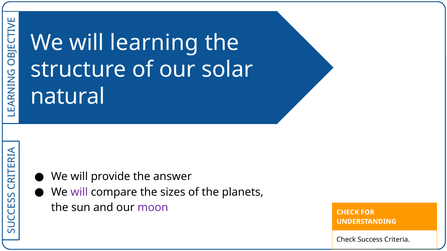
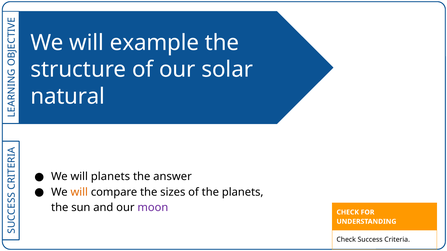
learning: learning -> example (154, 43)
will provide: provide -> planets (110, 177)
will colour: purple -> orange (79, 192)
